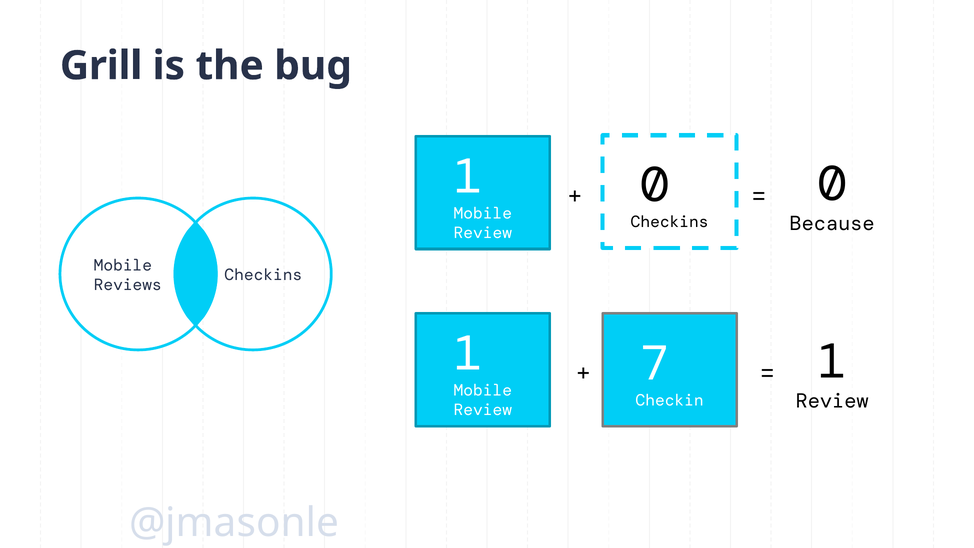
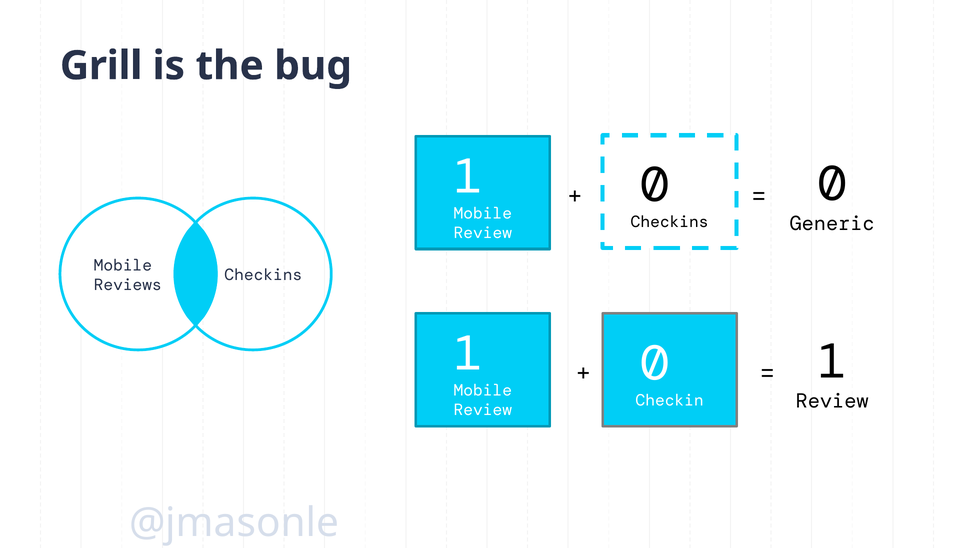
Because: Because -> Generic (832, 224)
7: 7 -> 0 (655, 363)
